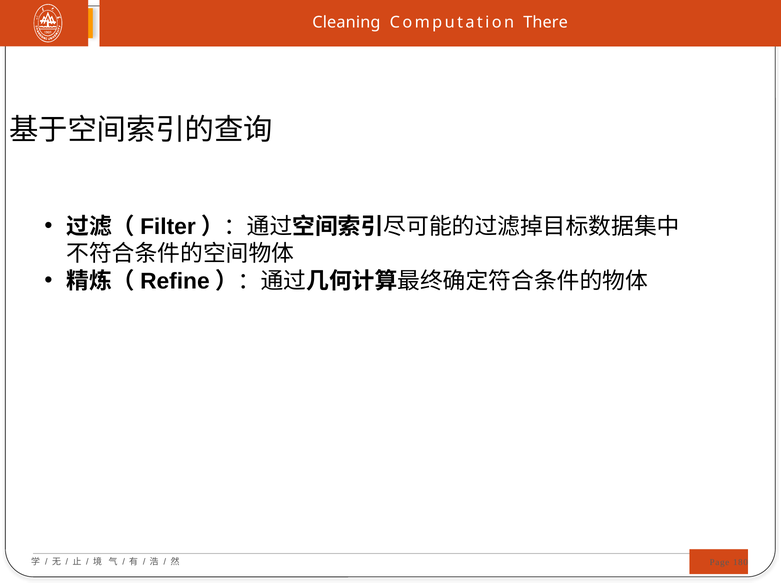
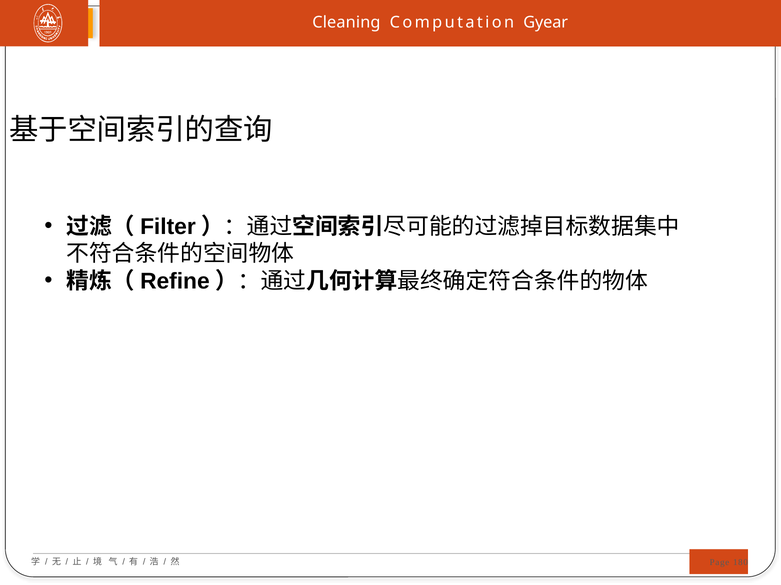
There: There -> Gyear (546, 22)
